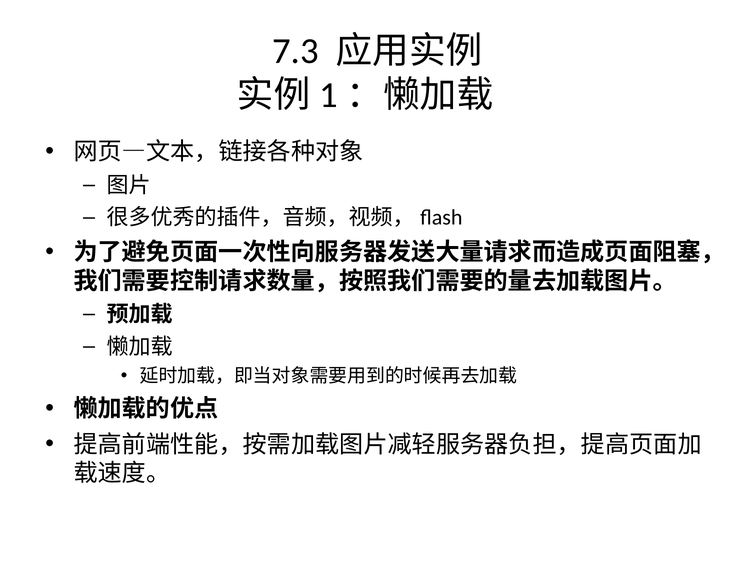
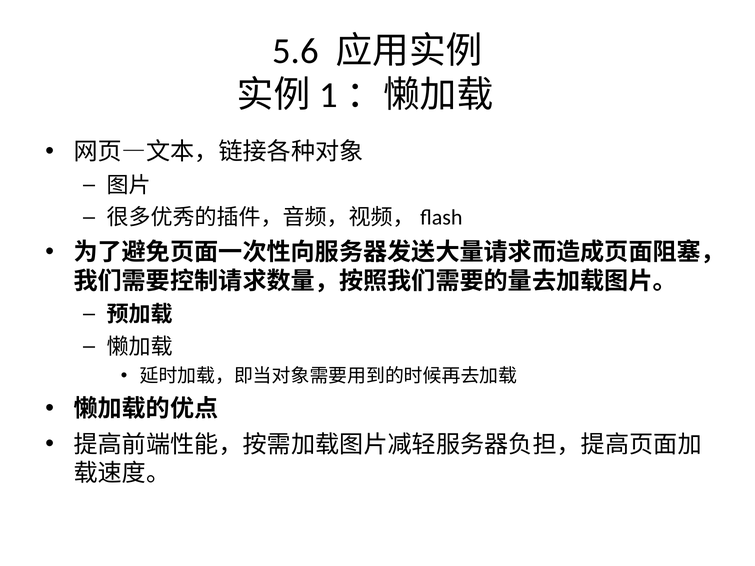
7.3: 7.3 -> 5.6 (295, 51)
